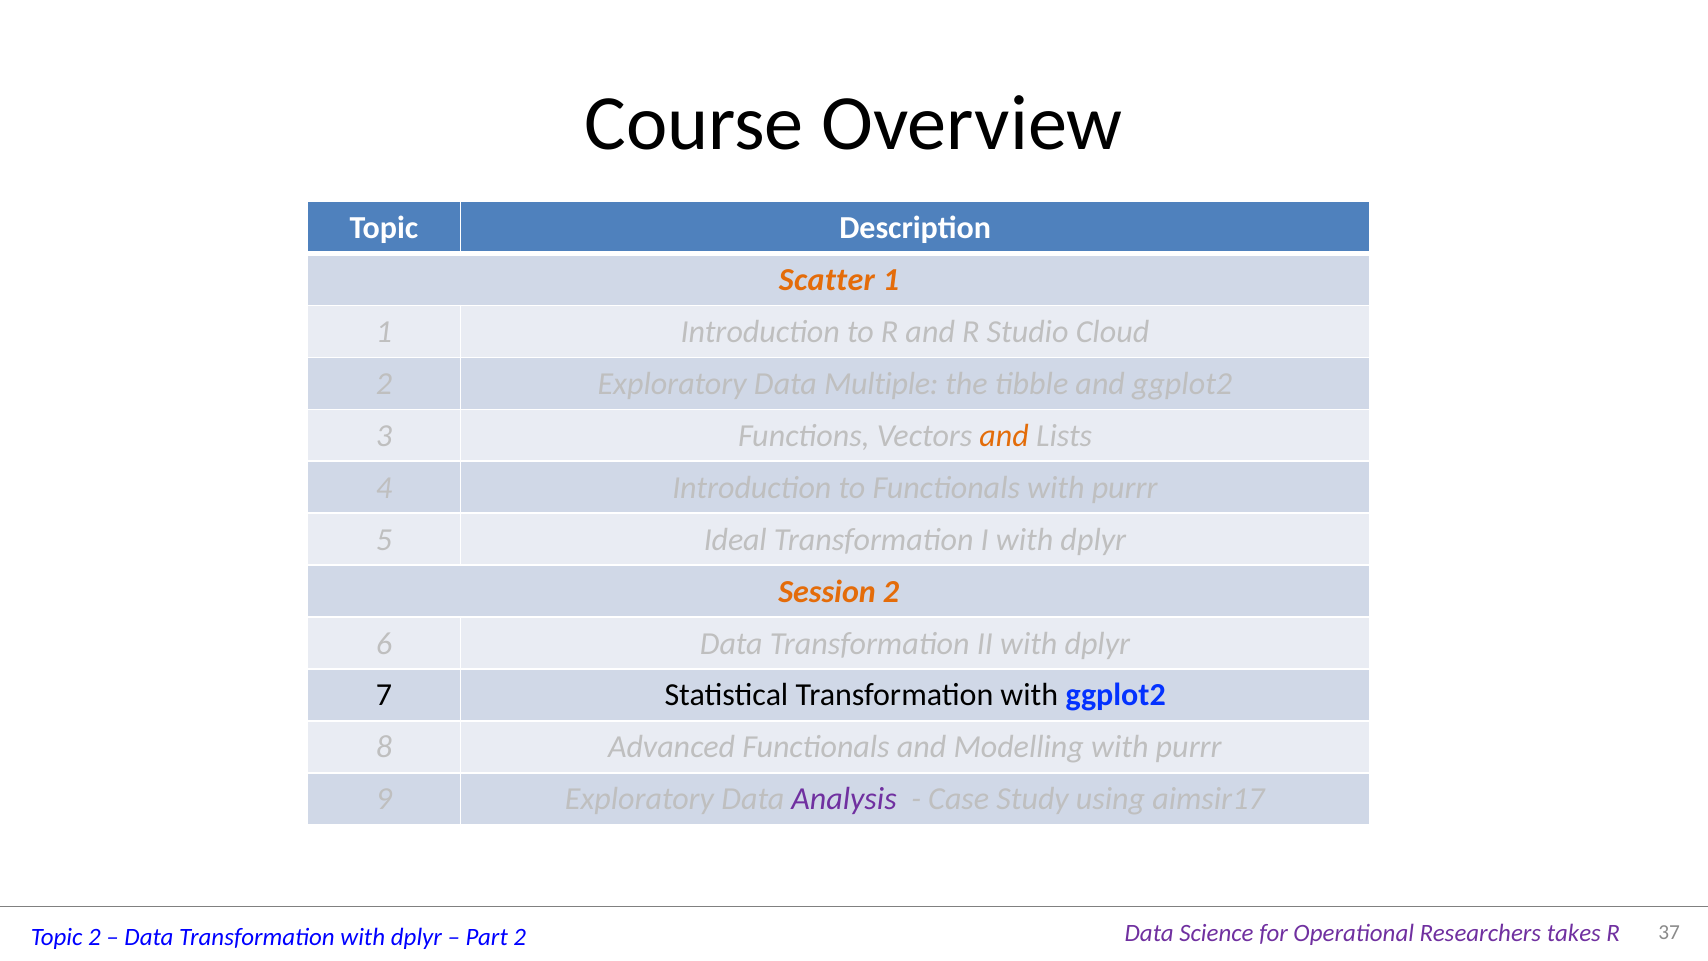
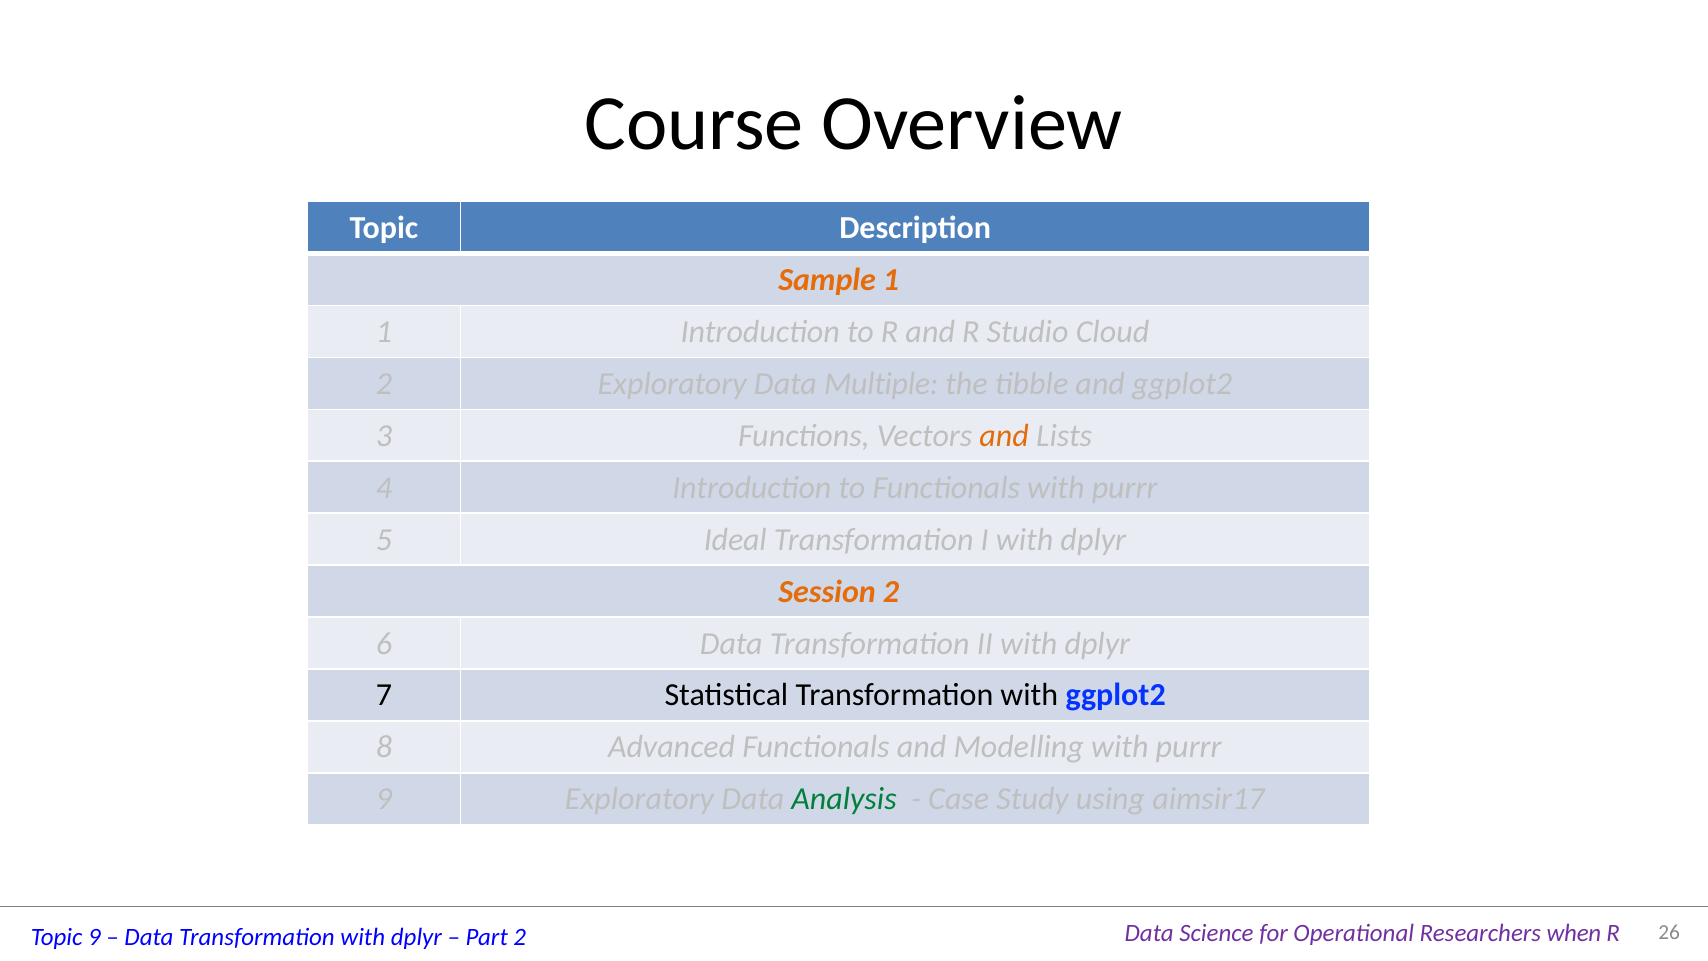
Scatter: Scatter -> Sample (827, 280)
Analysis colour: purple -> green (844, 799)
Topic 2: 2 -> 9 (94, 937)
takes: takes -> when (1574, 933)
37: 37 -> 26 (1669, 932)
